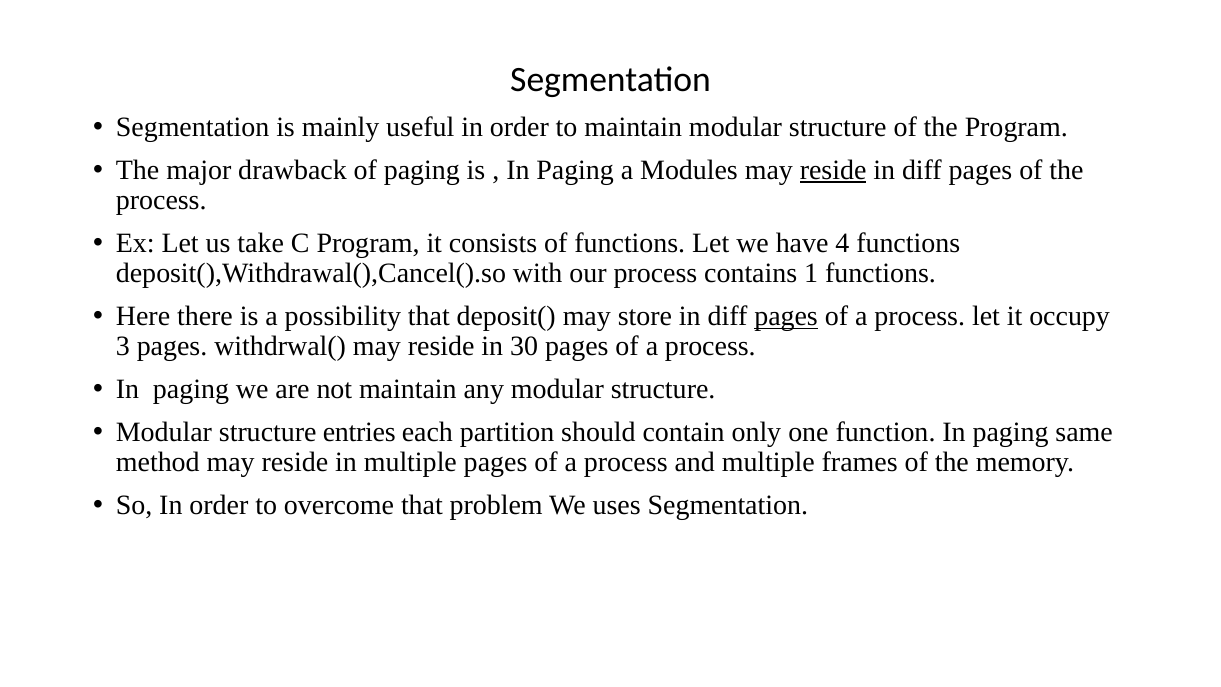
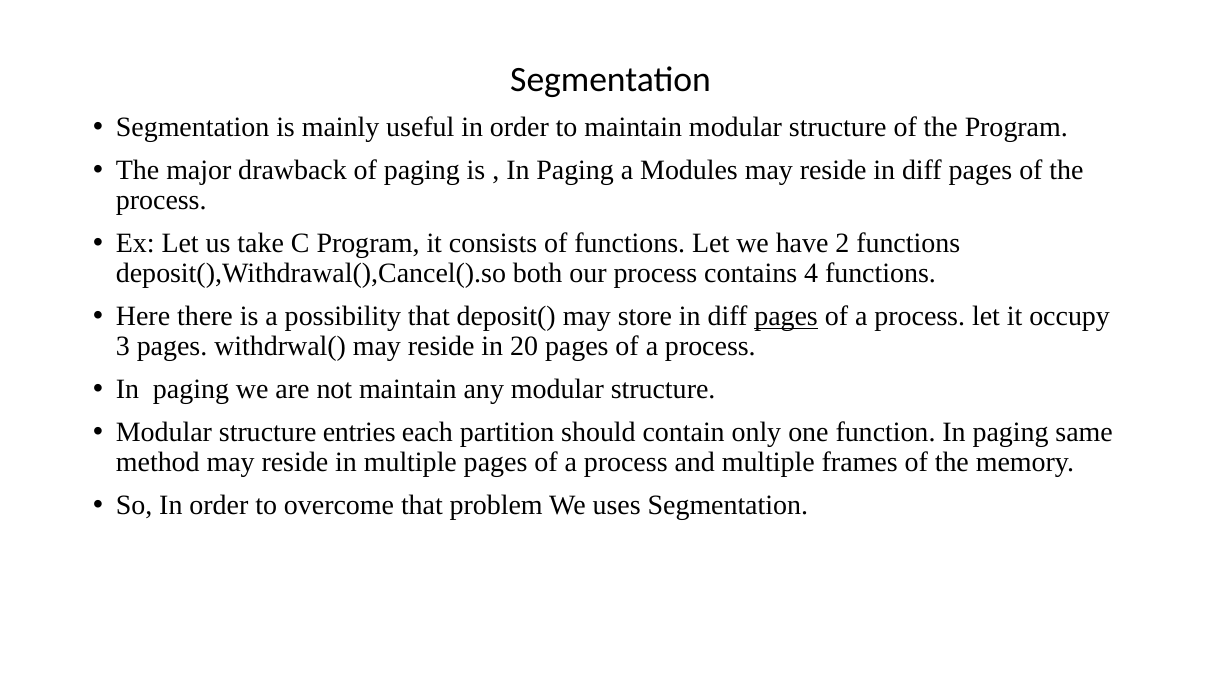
reside underline: present -> none (833, 170)
4: 4 -> 2 (842, 243)
with: with -> both (538, 273)
1: 1 -> 4 (811, 273)
30: 30 -> 20 (524, 346)
